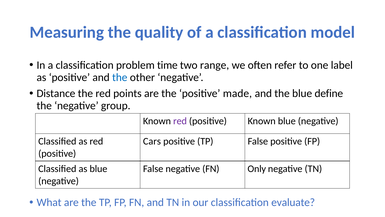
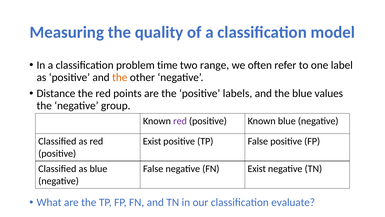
the colour: blue -> orange (120, 77)
made: made -> labels (237, 93)
define: define -> values (329, 93)
Cars: Cars -> Exist (152, 141)
FN Only: Only -> Exist (257, 168)
